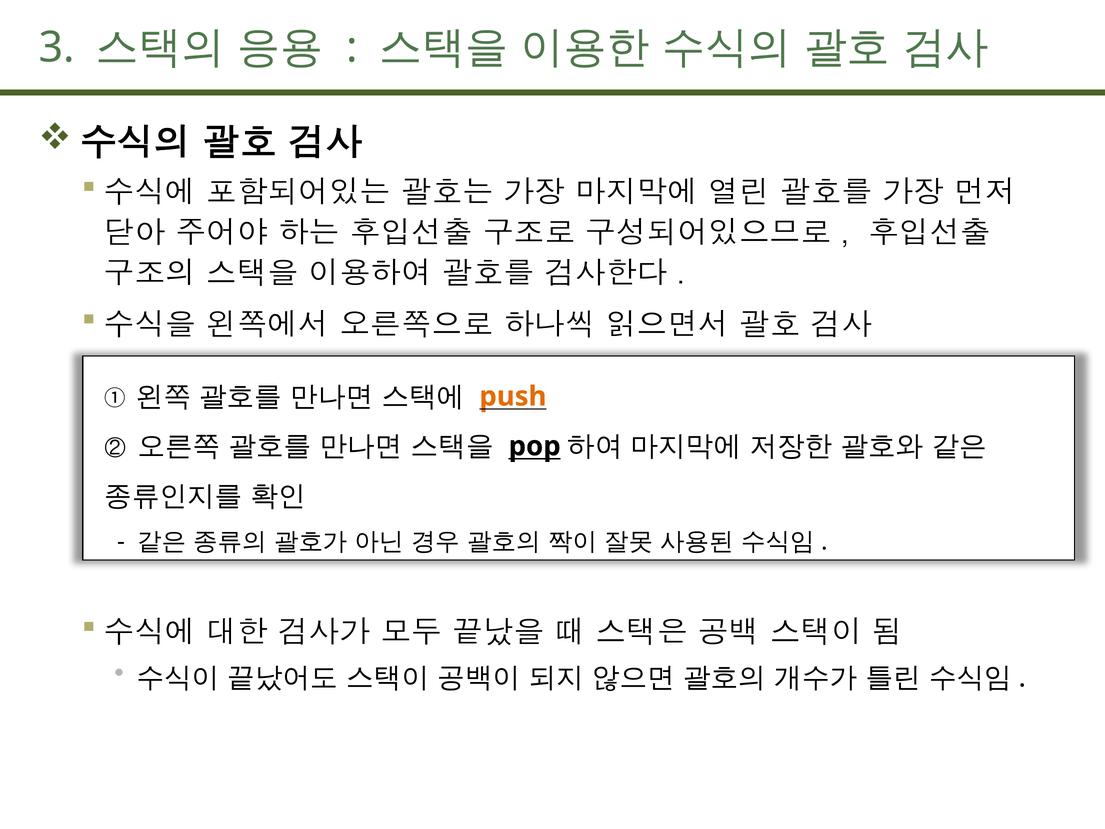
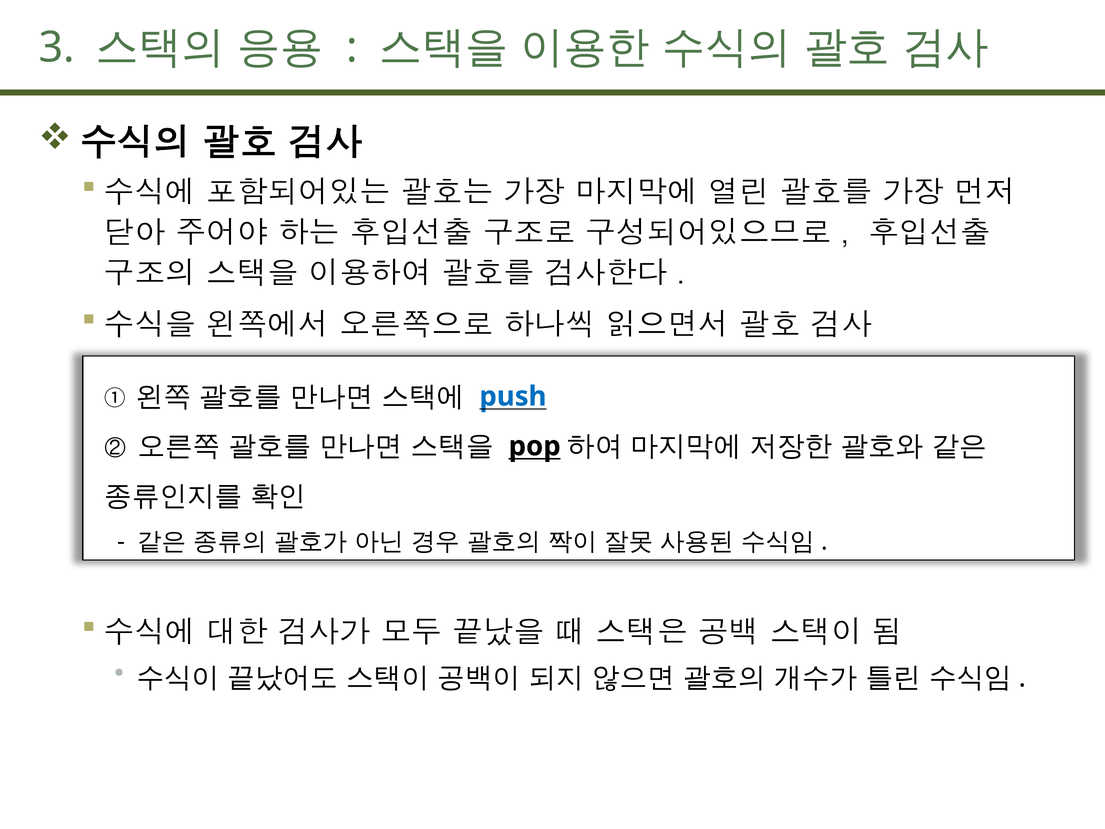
push colour: orange -> blue (513, 396)
